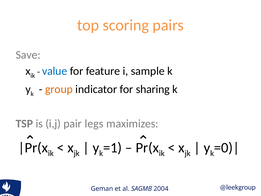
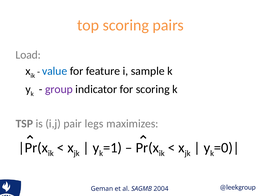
Save: Save -> Load (28, 55)
group colour: orange -> purple (59, 89)
for sharing: sharing -> scoring (153, 89)
